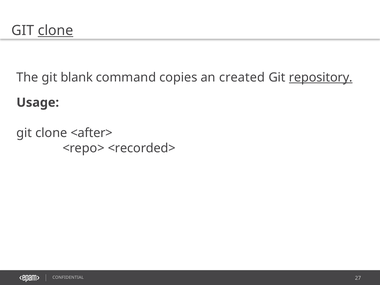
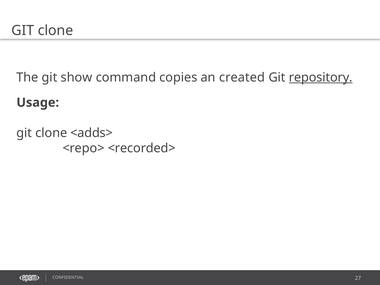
clone underline: present -> none (56, 31)
blank: blank -> show (77, 77)
<after>: <after> -> <adds> (92, 133)
